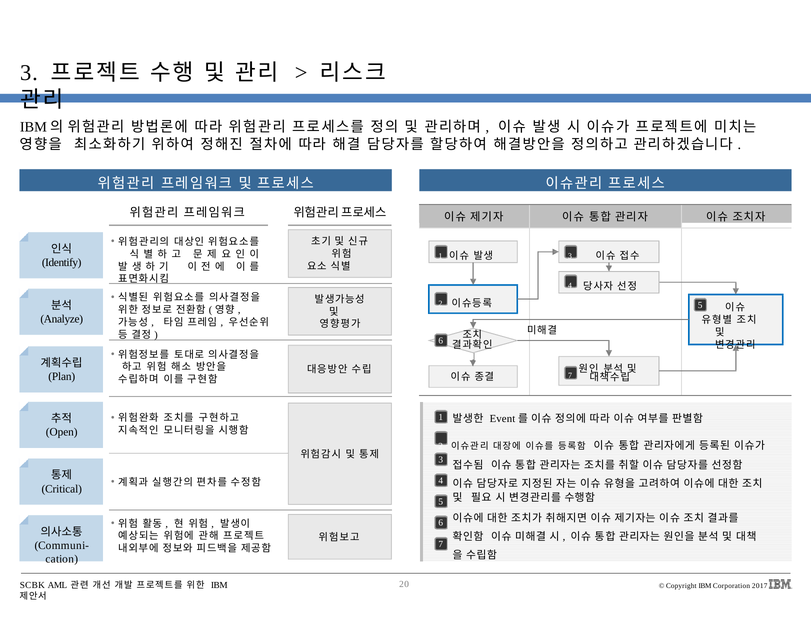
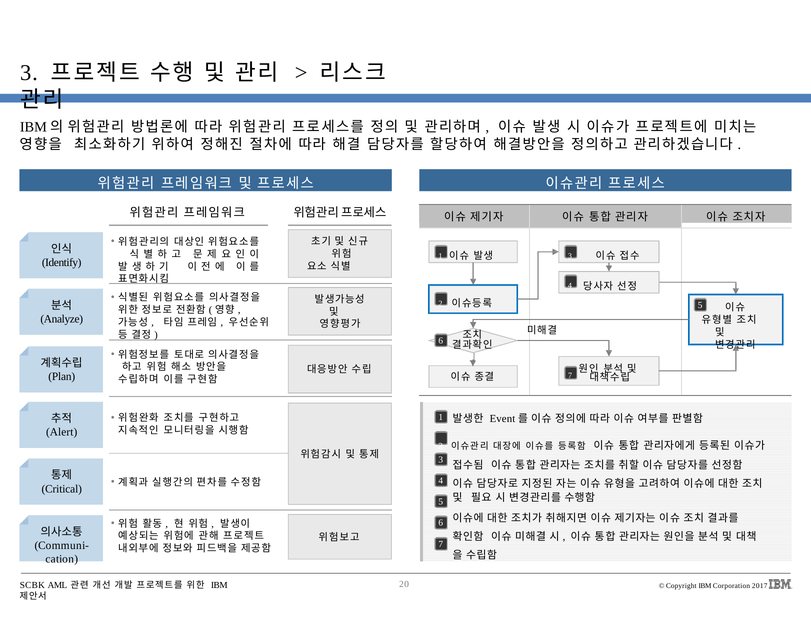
Open: Open -> Alert (62, 432)
